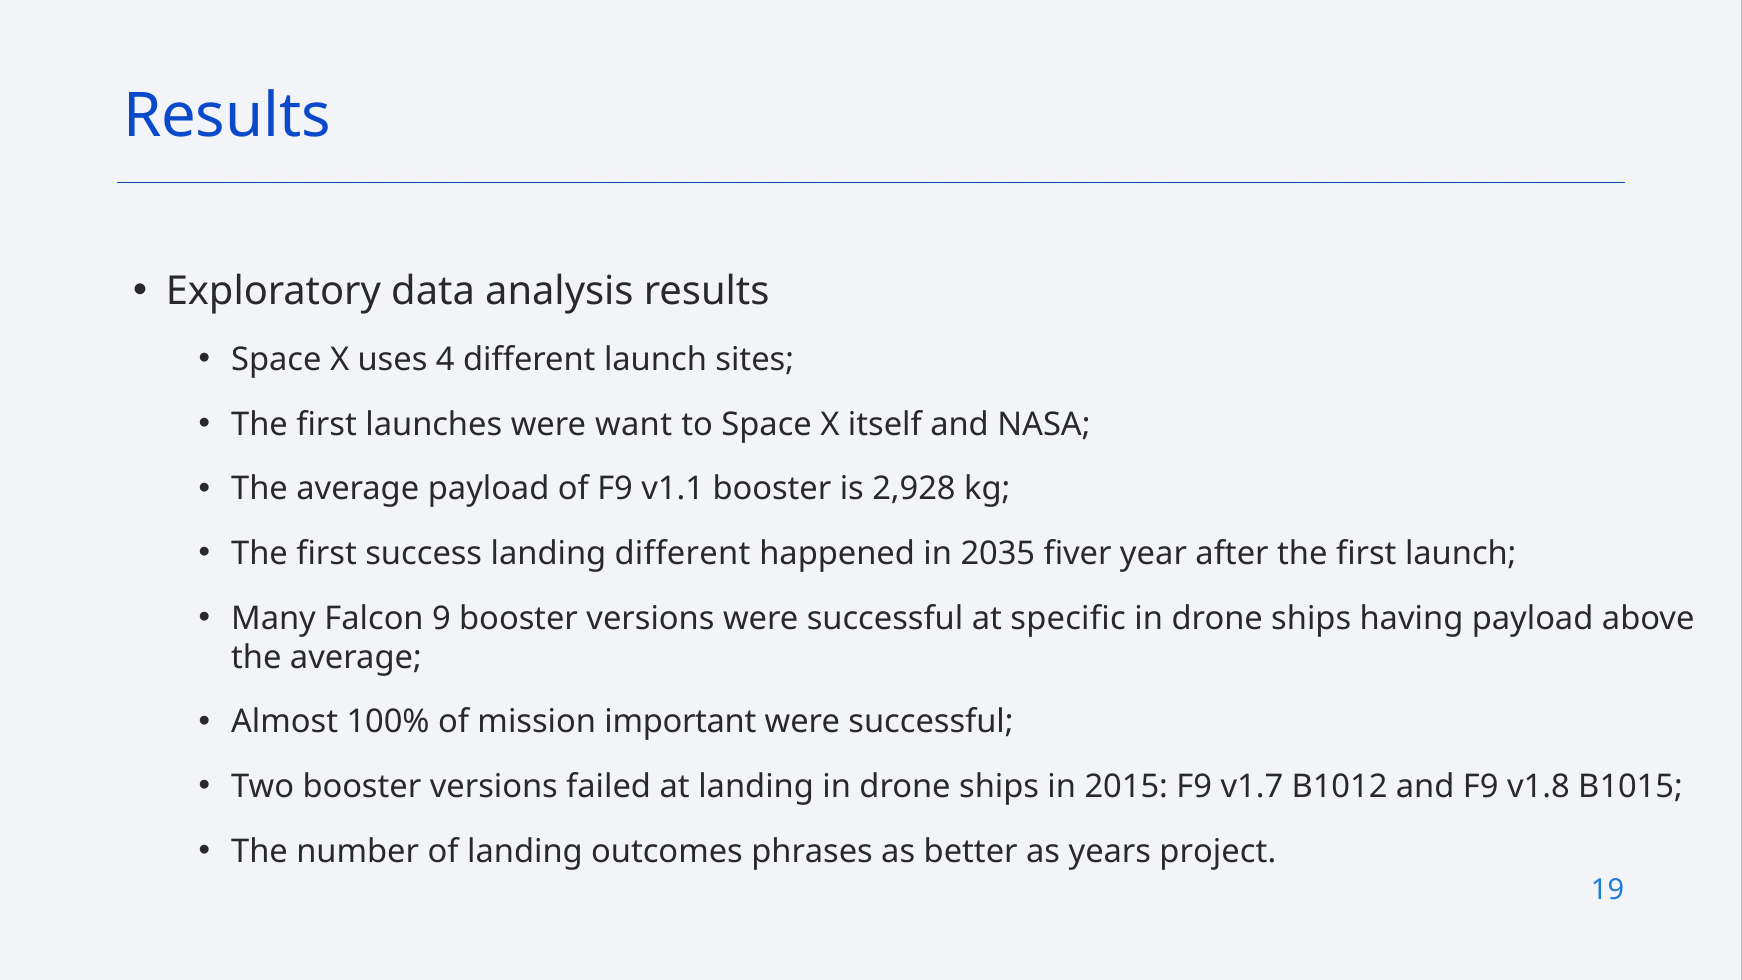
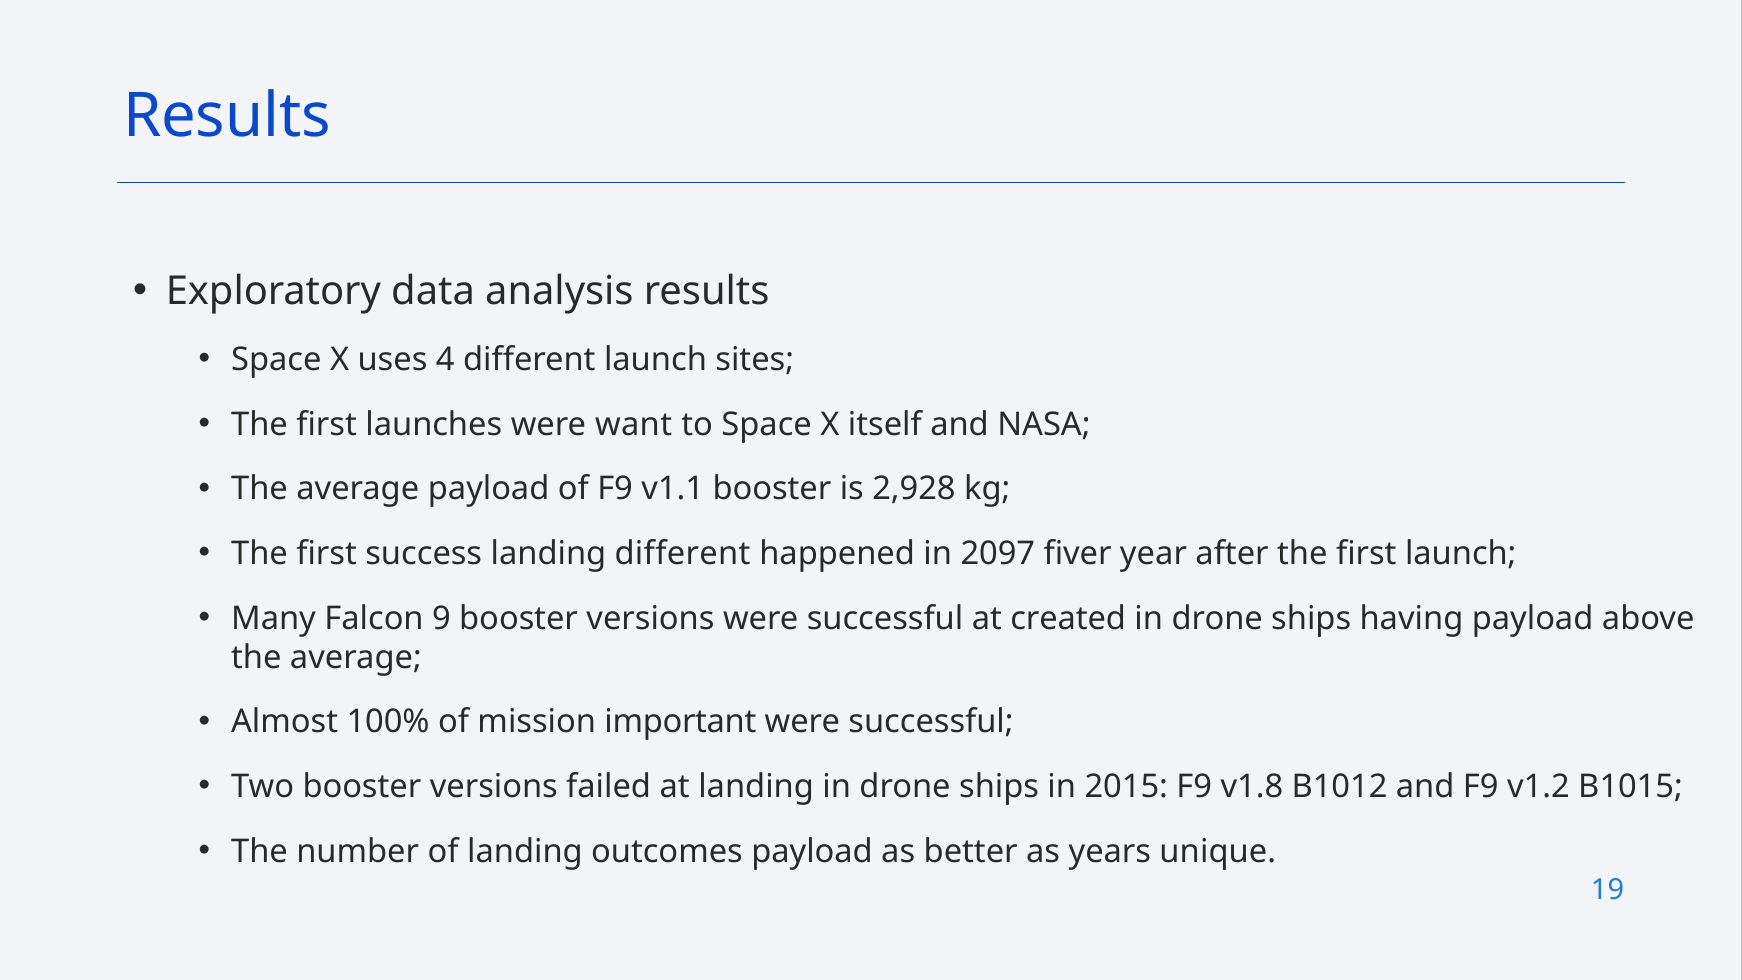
2035: 2035 -> 2097 (998, 554)
specific: specific -> created (1068, 618)
v1.7: v1.7 -> v1.8 (1252, 787)
v1.8: v1.8 -> v1.2 (1538, 787)
outcomes phrases: phrases -> payload (812, 851)
project: project -> unique (1218, 851)
